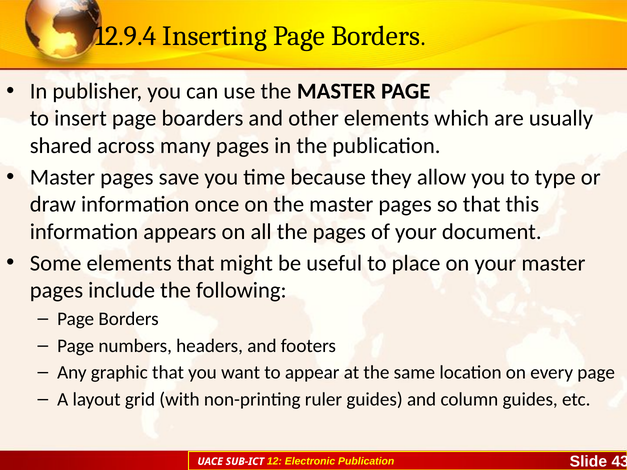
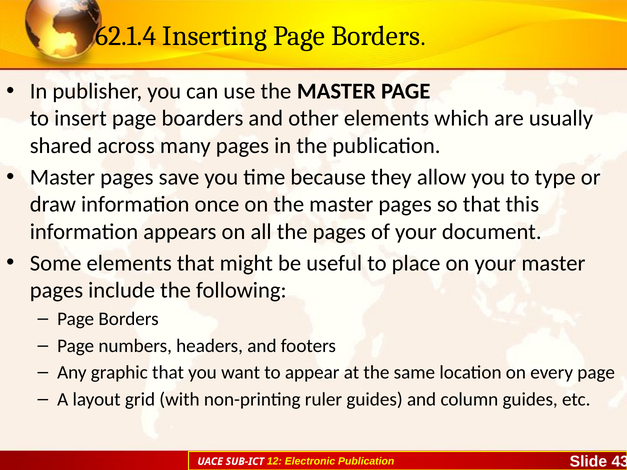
12.9.4: 12.9.4 -> 62.1.4 (126, 36)
